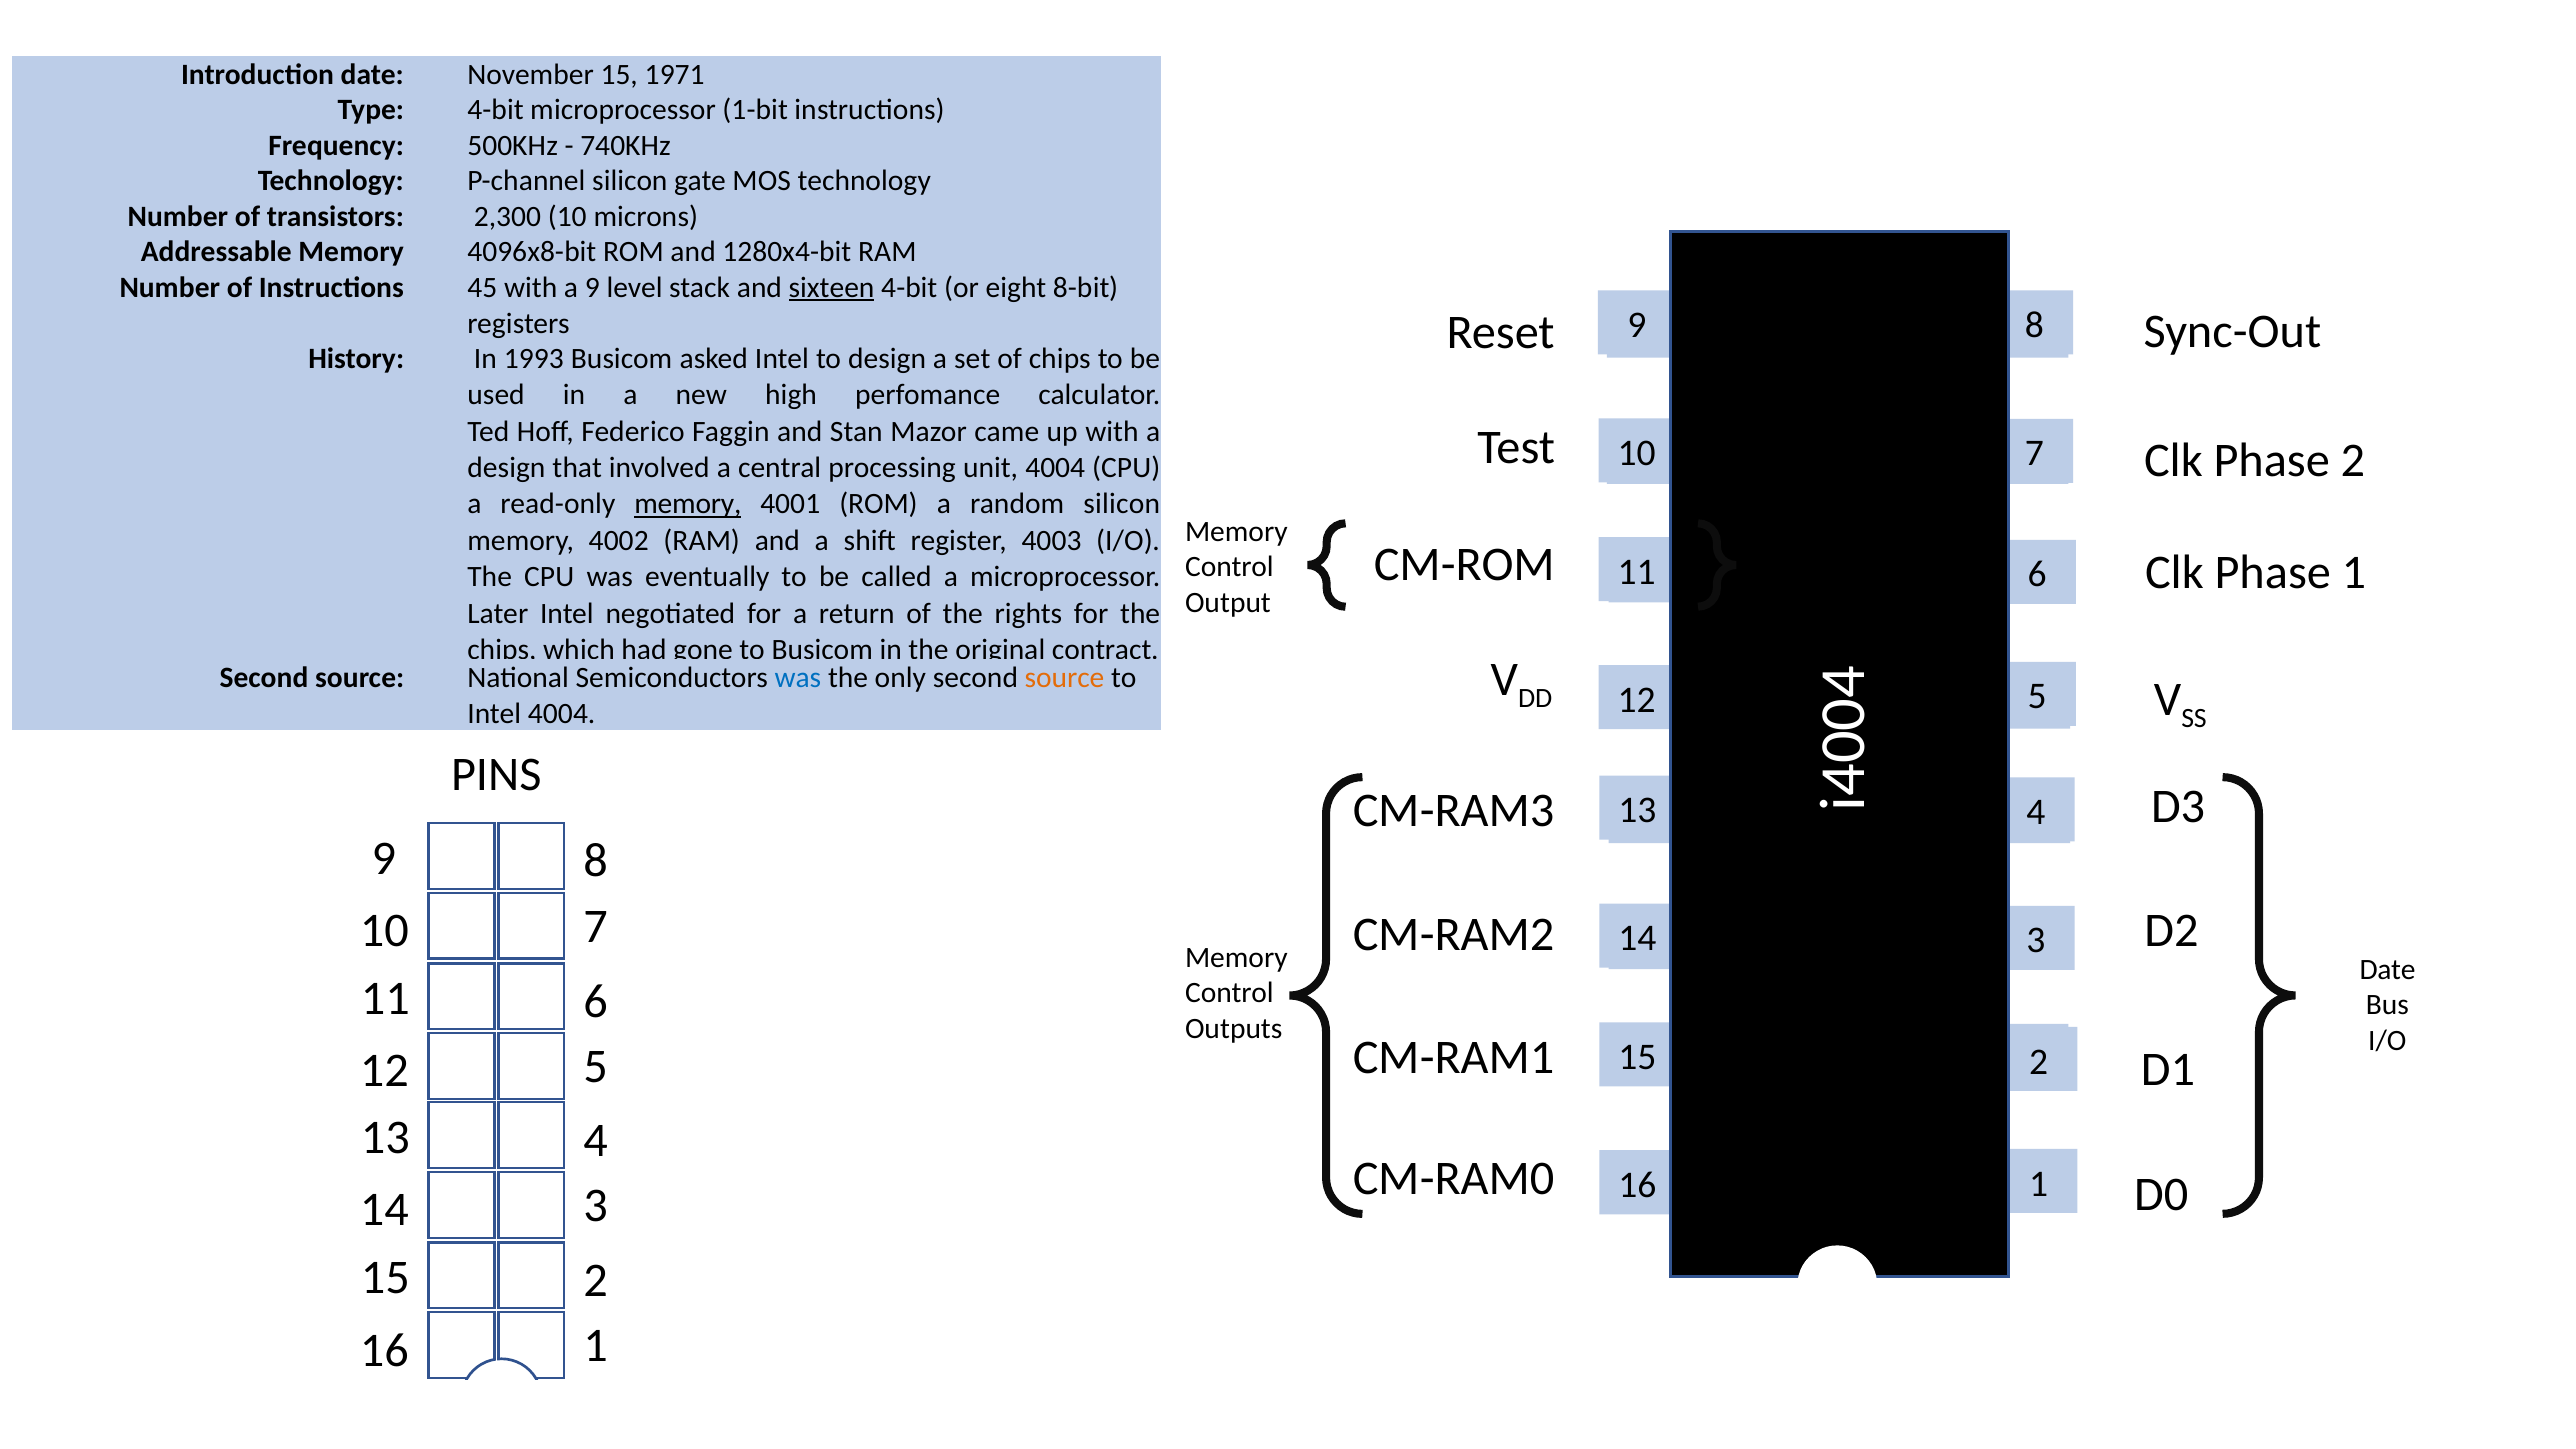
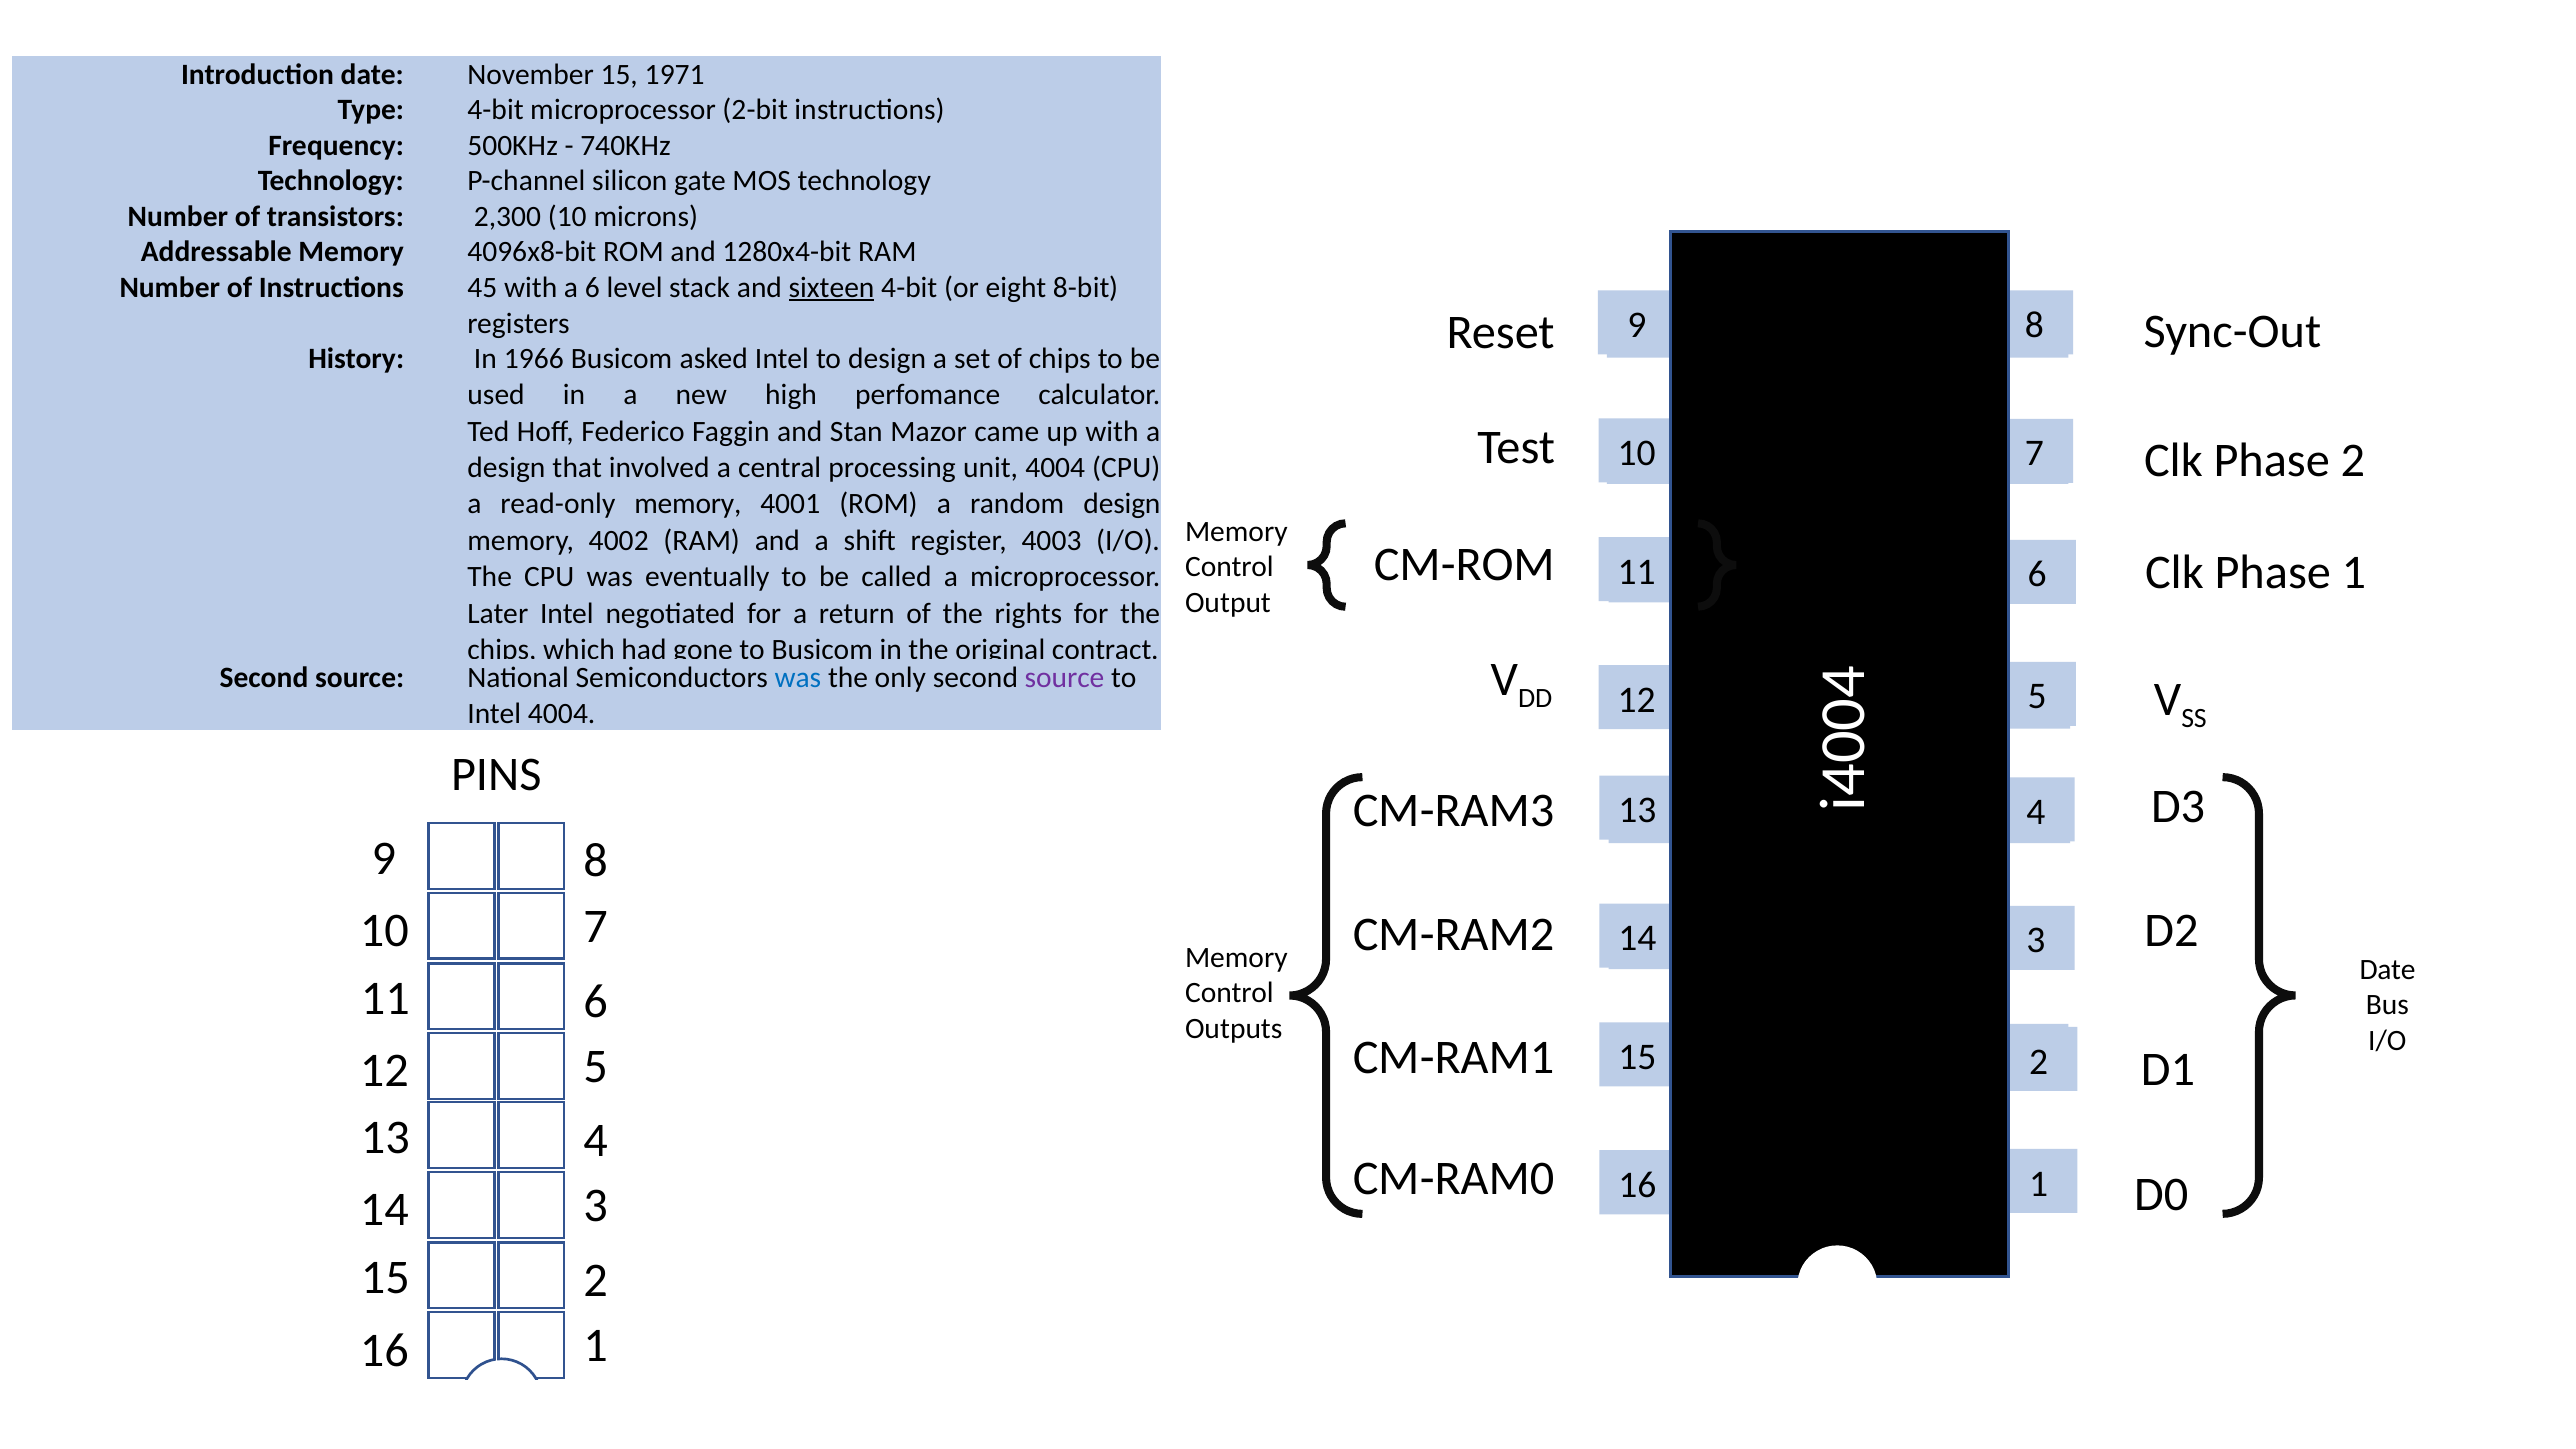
1-bit: 1-bit -> 2-bit (755, 110)
a 9: 9 -> 6 (592, 288)
1993: 1993 -> 1966 (534, 358)
memory underline: present -> none (688, 504)
random silicon: silicon -> design (1122, 504)
source colour: orange -> purple (1065, 678)
